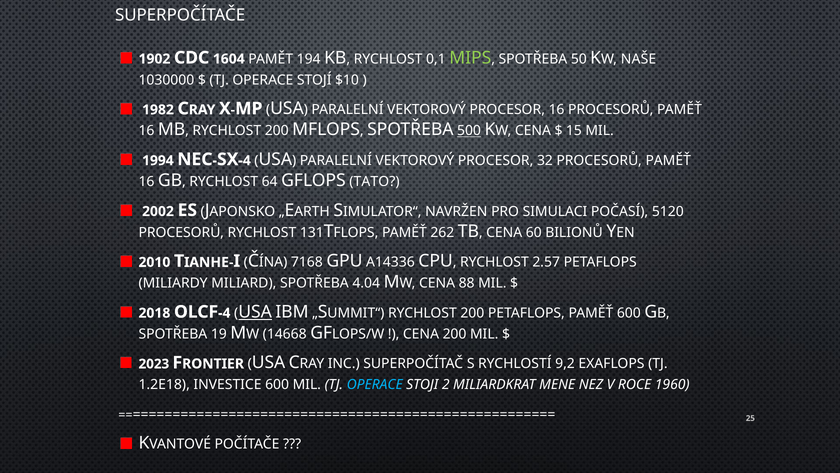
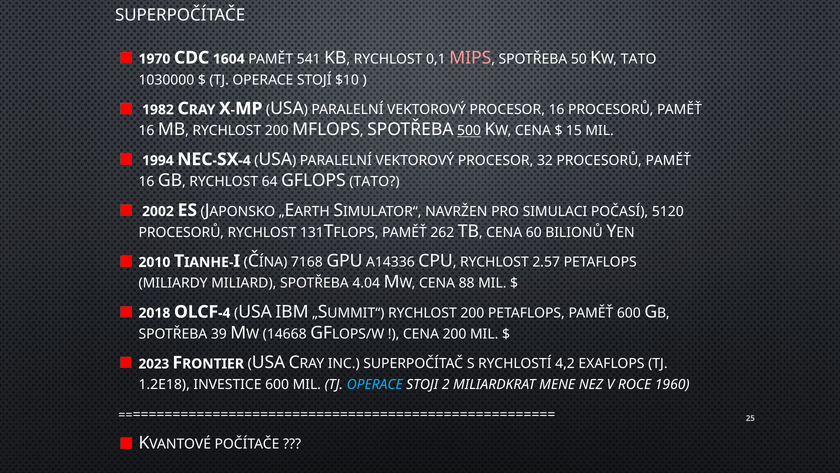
1902: 1902 -> 1970 (154, 59)
194: 194 -> 541 (309, 59)
MIPS colour: light green -> pink (470, 58)
NAŠE: NAŠE -> TATO (639, 59)
USA underline: present -> none (255, 312)
19: 19 -> 39 (219, 334)
9,2: 9,2 -> 4,2 (565, 363)
